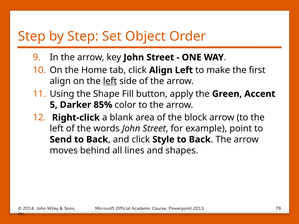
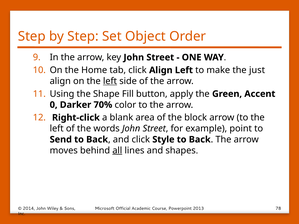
first: first -> just (257, 70)
5: 5 -> 0 (54, 105)
85%: 85% -> 70% (103, 105)
all underline: none -> present (117, 151)
